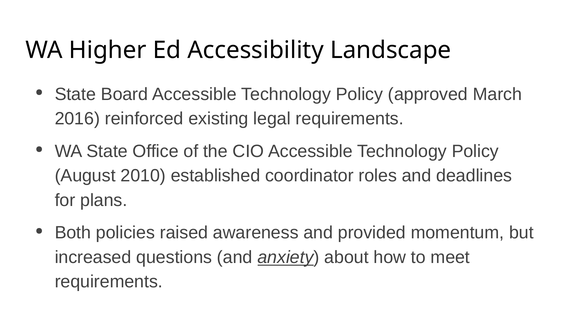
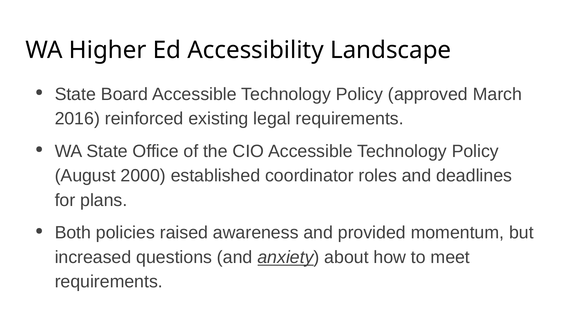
2010: 2010 -> 2000 (143, 176)
